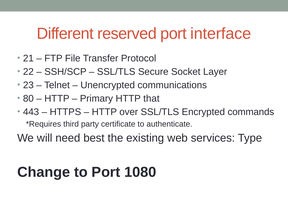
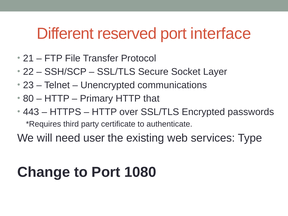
commands: commands -> passwords (251, 112)
best: best -> user (94, 138)
